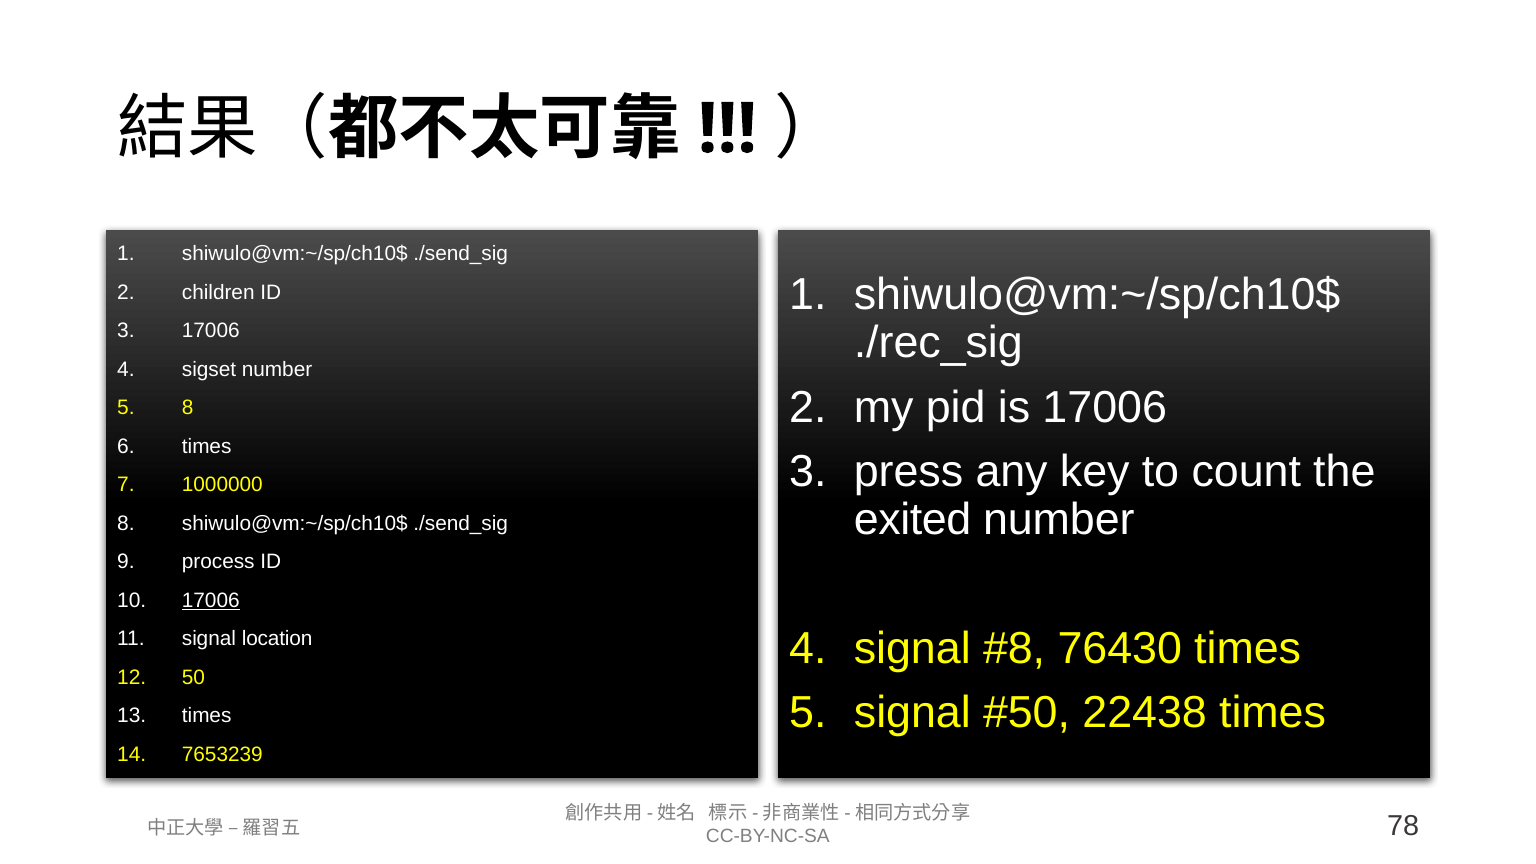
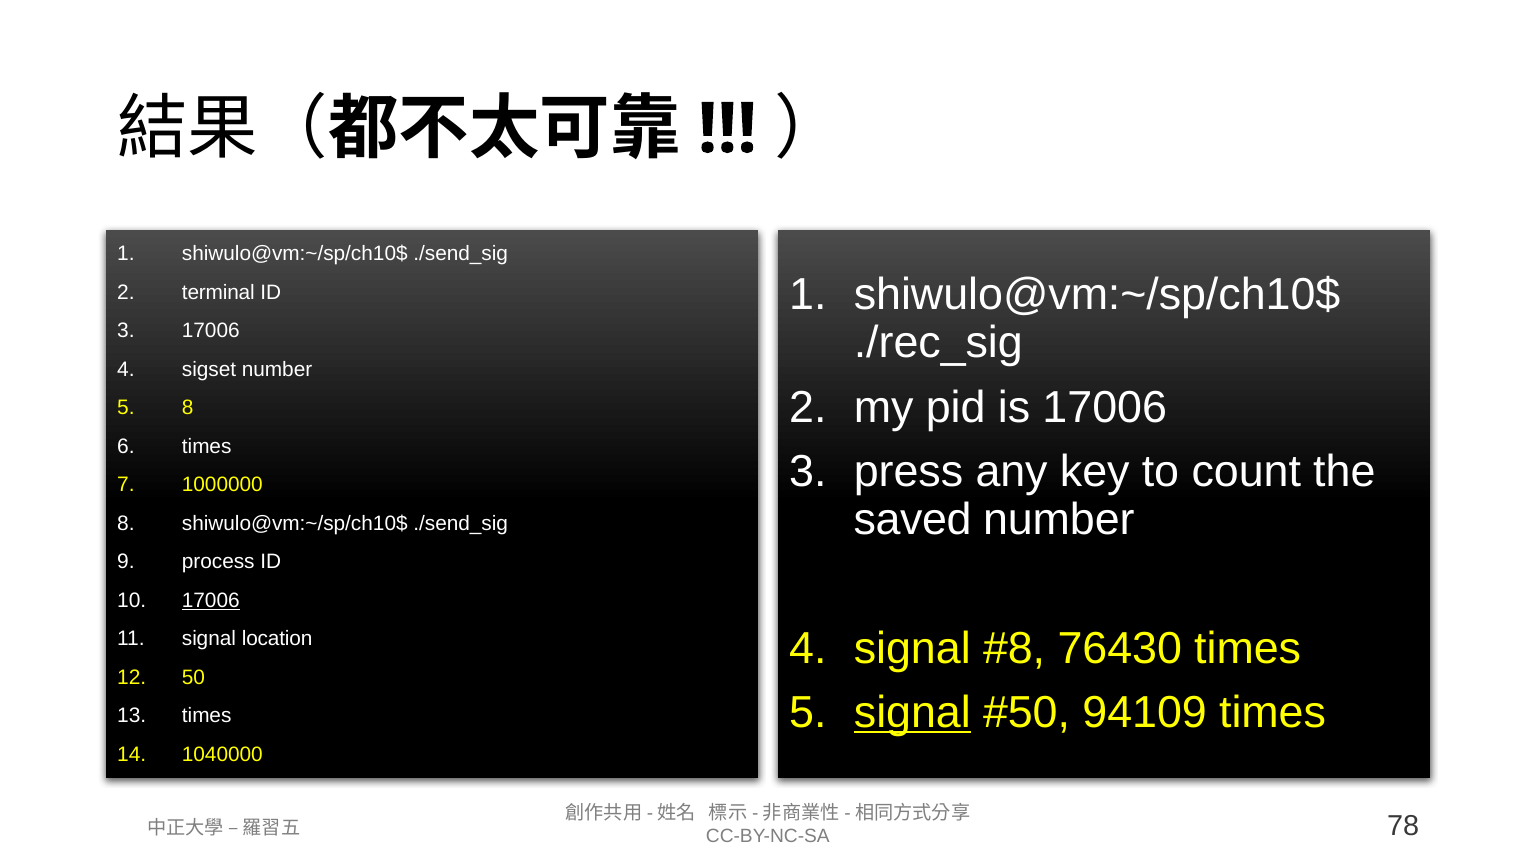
children: children -> terminal (218, 292)
exited: exited -> saved (913, 520)
signal underline: none -> present (912, 713)
22438: 22438 -> 94109 (1145, 713)
7653239: 7653239 -> 1040000 (222, 754)
